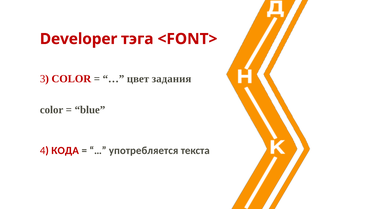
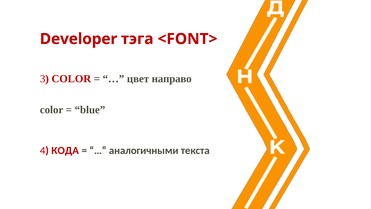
задания: задания -> направо (172, 79)
употребляется: употребляется -> аналогичными (144, 150)
